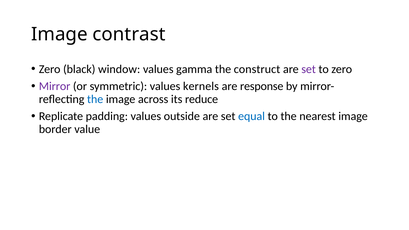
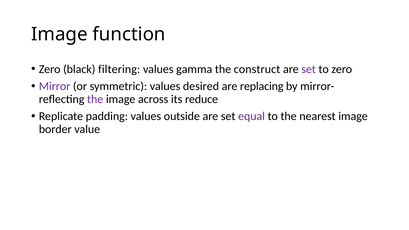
contrast: contrast -> function (129, 34)
window: window -> filtering (119, 69)
kernels: kernels -> desired (201, 86)
response: response -> replacing (262, 86)
the colour: blue -> purple (95, 99)
equal colour: blue -> purple (252, 116)
